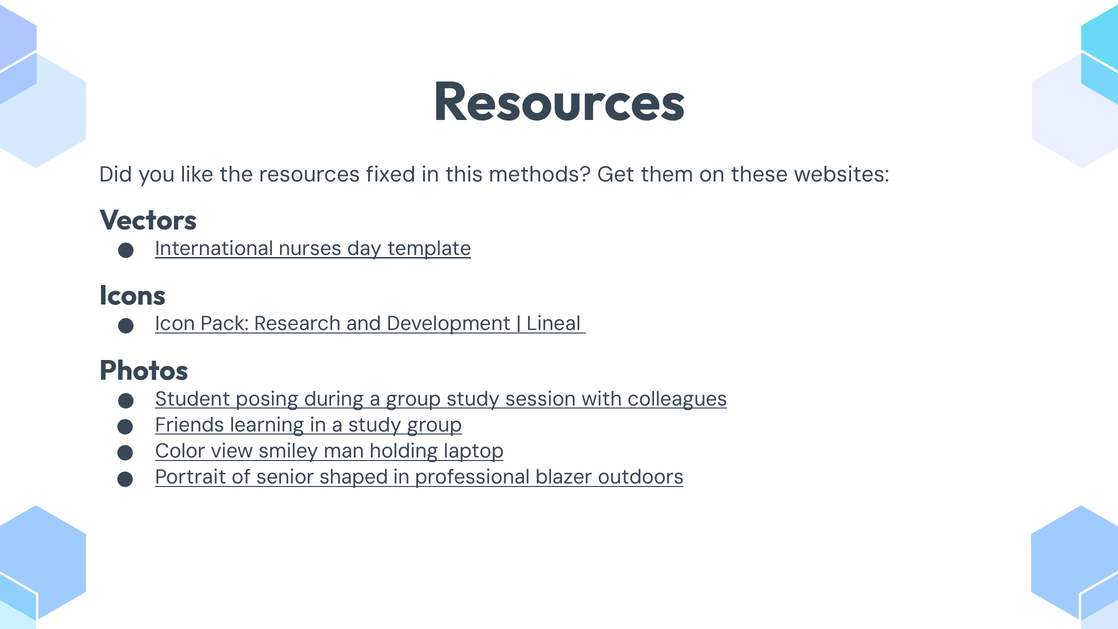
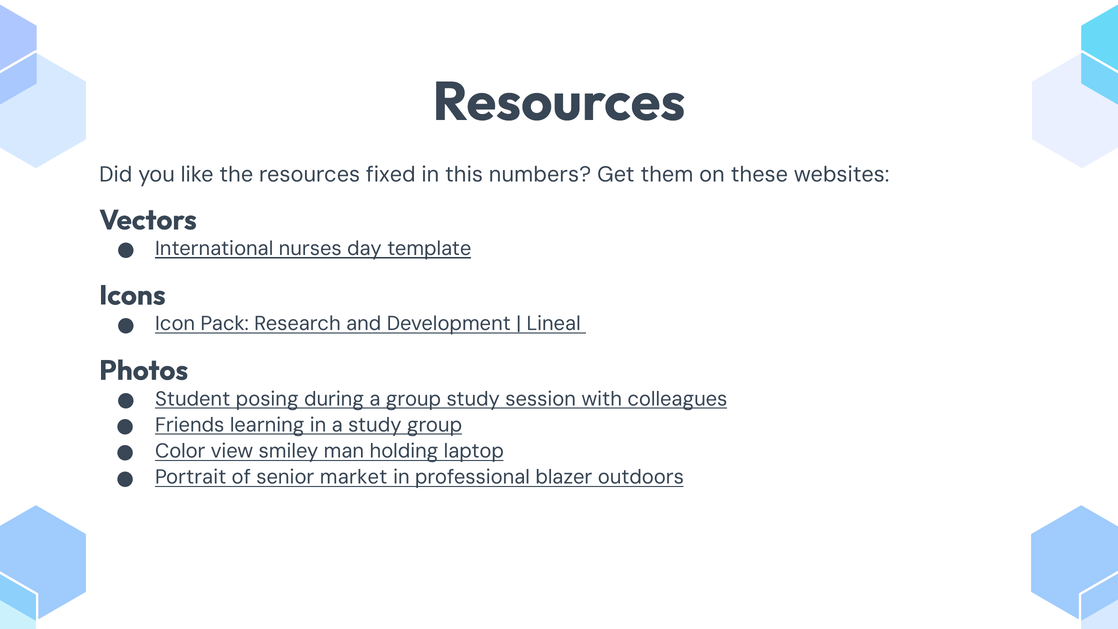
methods: methods -> numbers (540, 174)
shaped: shaped -> market (354, 477)
